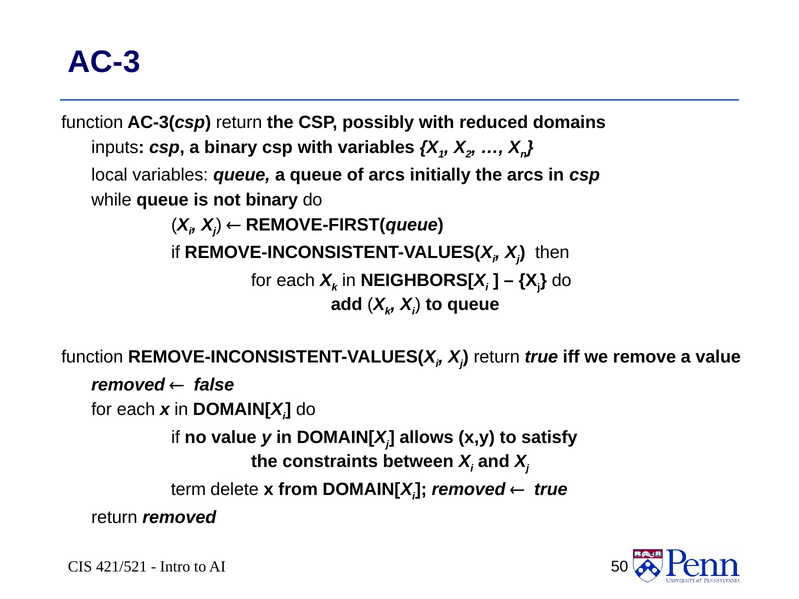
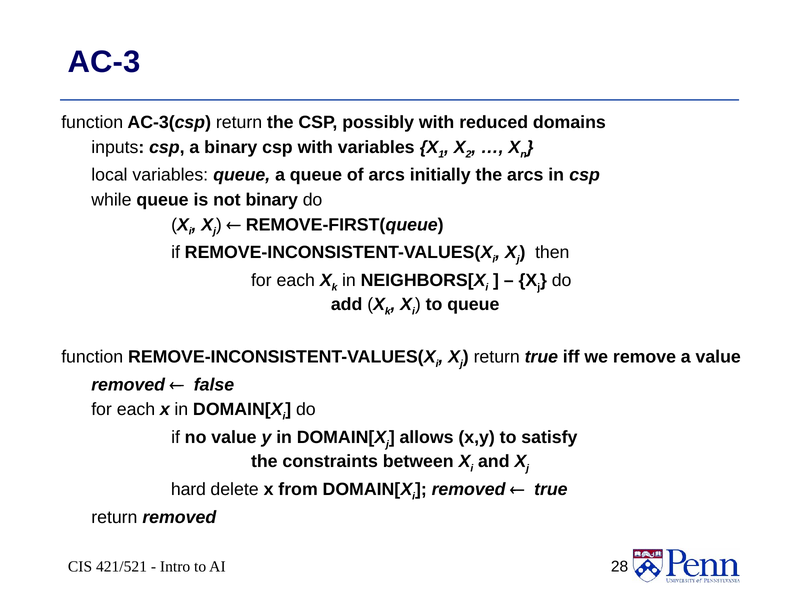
term: term -> hard (188, 490)
50: 50 -> 28 (620, 567)
